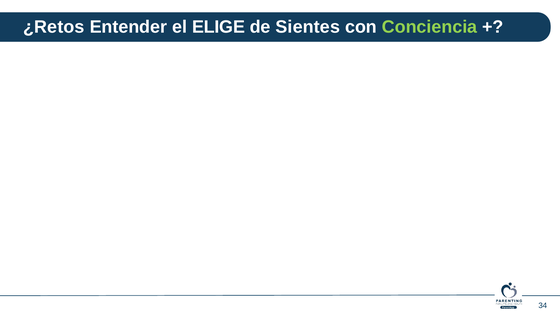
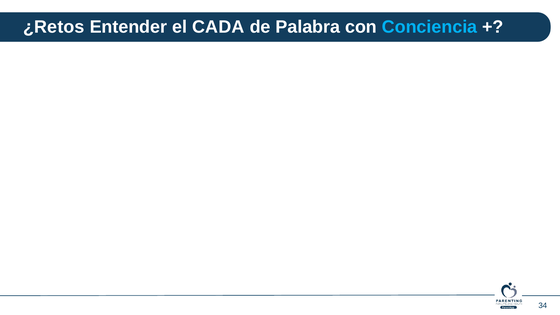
ELIGE: ELIGE -> CADA (218, 27)
Sientes: Sientes -> Palabra (308, 27)
Conciencia colour: light green -> light blue (430, 27)
